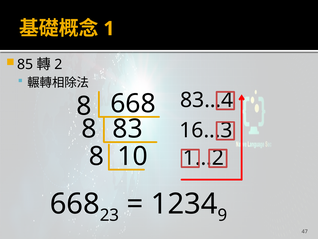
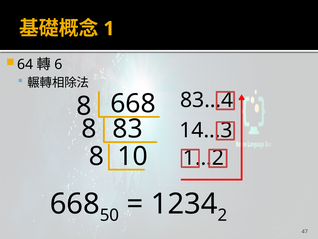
85: 85 -> 64 (25, 64)
2: 2 -> 6 (58, 64)
16…3: 16…3 -> 14…3 (206, 130)
23: 23 -> 50 (109, 215)
9: 9 -> 2 (222, 215)
